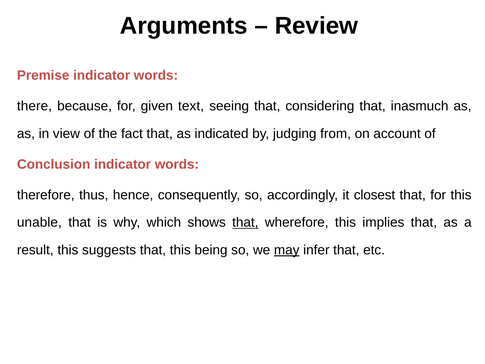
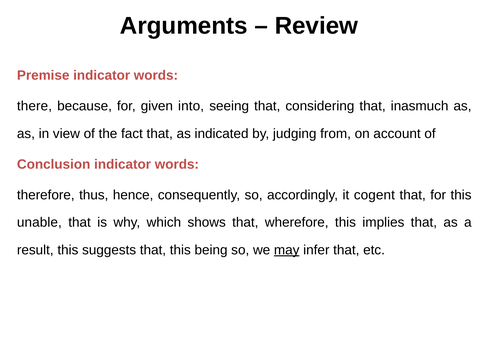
text: text -> into (191, 106)
closest: closest -> cogent (374, 195)
that underline: present -> none (245, 222)
